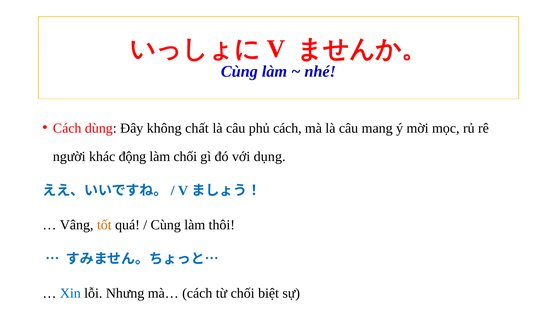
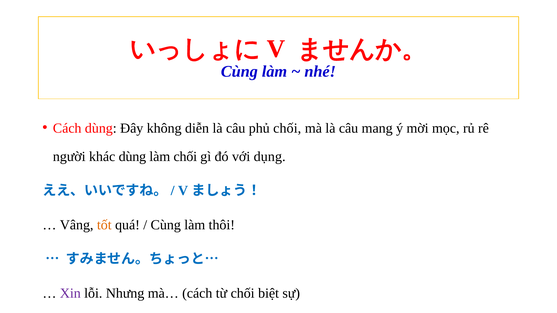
chất: chất -> diễn (197, 128)
phủ cách: cách -> chối (287, 128)
khác động: động -> dùng (132, 157)
Xin colour: blue -> purple (70, 294)
